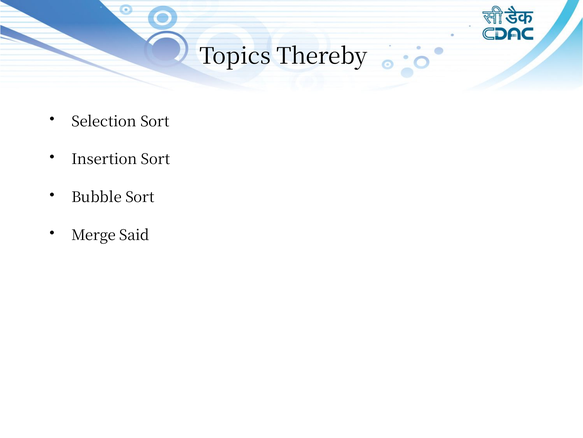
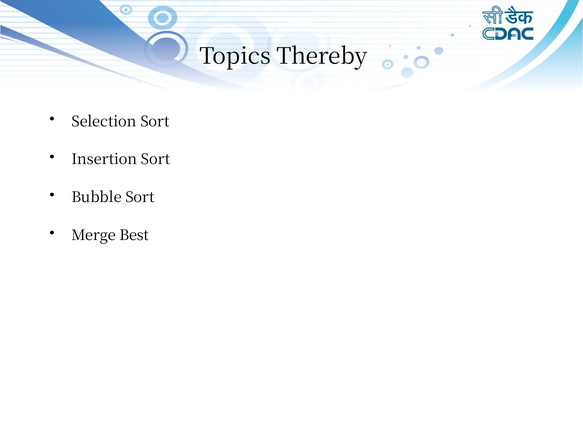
Said: Said -> Best (134, 235)
